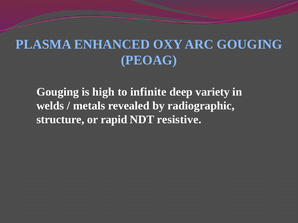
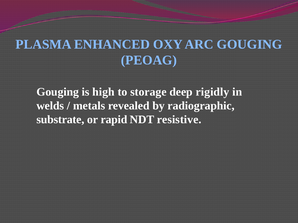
infinite: infinite -> storage (148, 92)
variety: variety -> rigidly (212, 92)
structure: structure -> substrate (60, 120)
